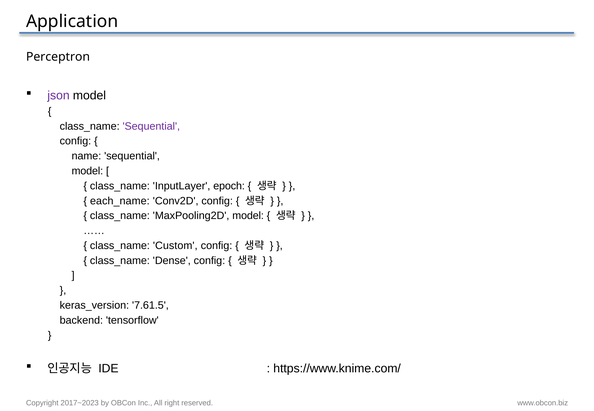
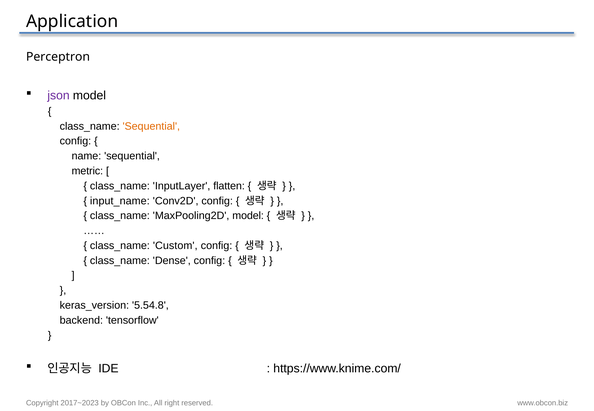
Sequential colour: purple -> orange (151, 126)
model: model -> metric (87, 171)
epoch: epoch -> flatten (229, 186)
each_name: each_name -> input_name (120, 201)
7.61.5: 7.61.5 -> 5.54.8 (150, 305)
